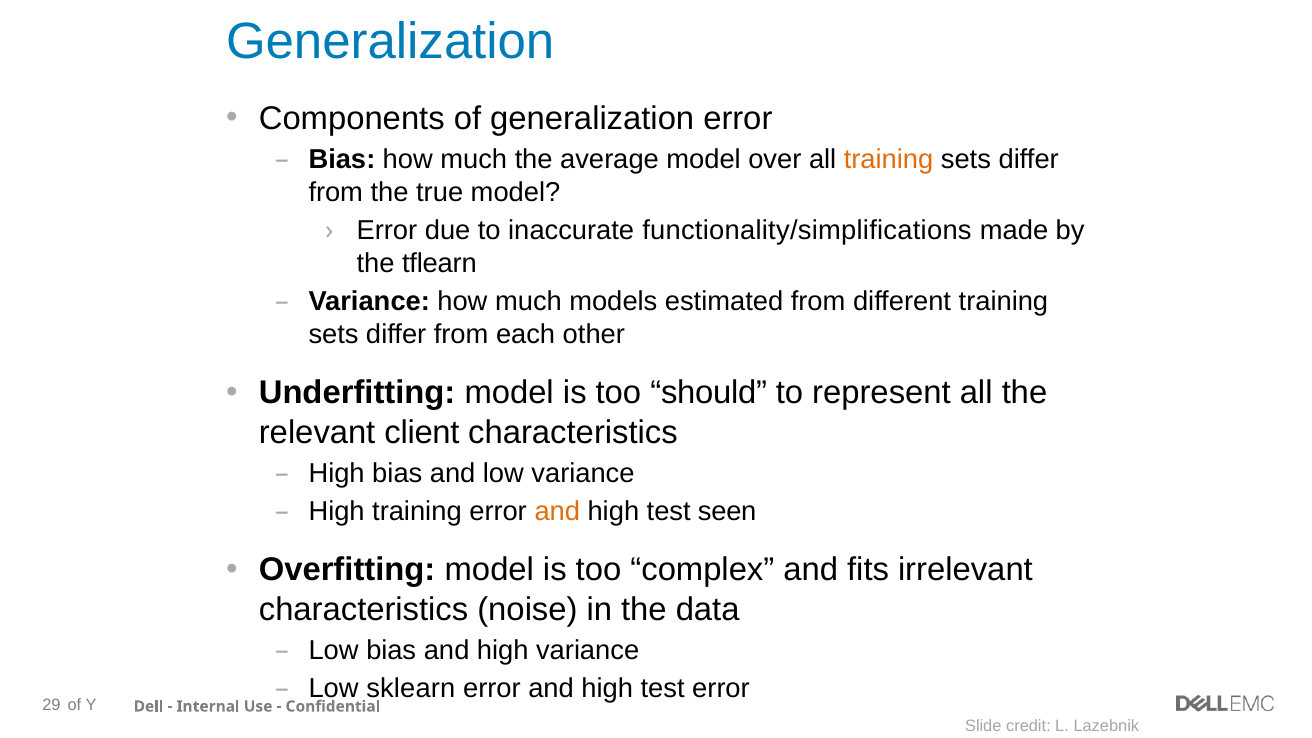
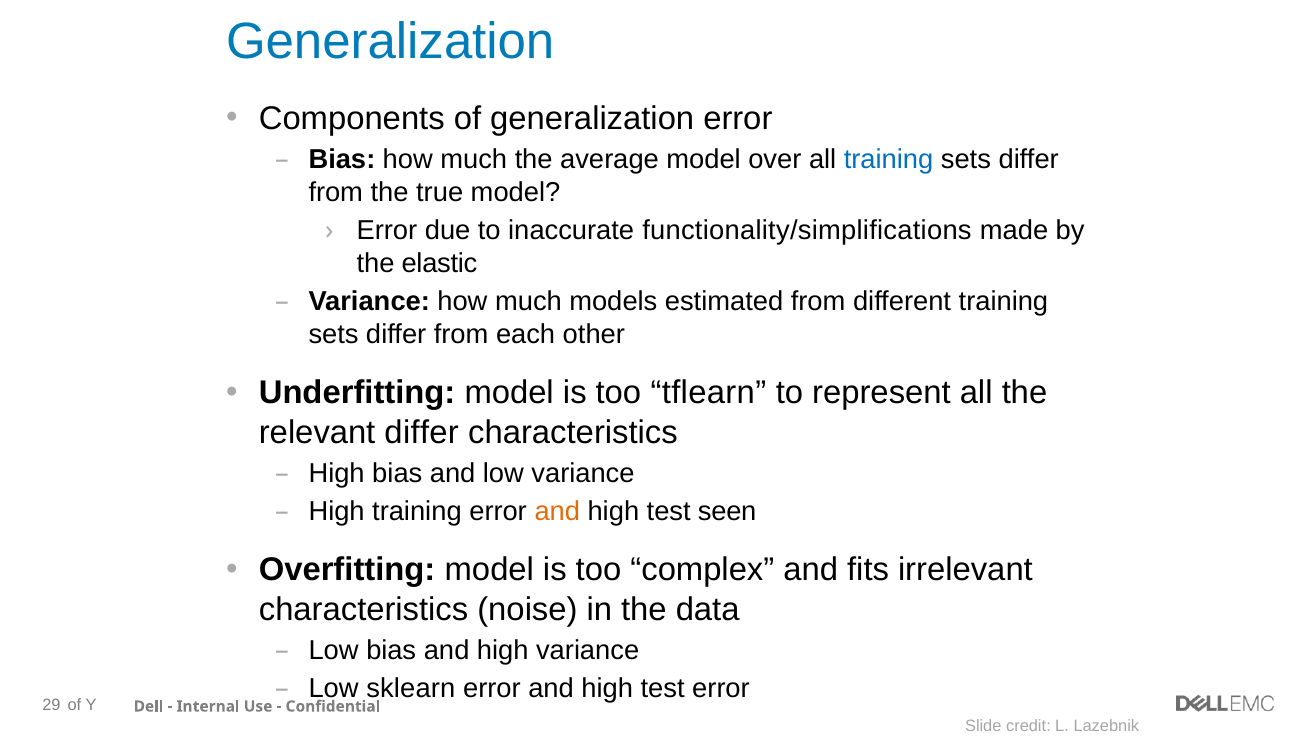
training colour: orange -> blue (889, 160)
tflearn: tflearn -> elastic (439, 264)
should: should -> tflearn (708, 393)
relevant client: client -> differ (422, 432)
